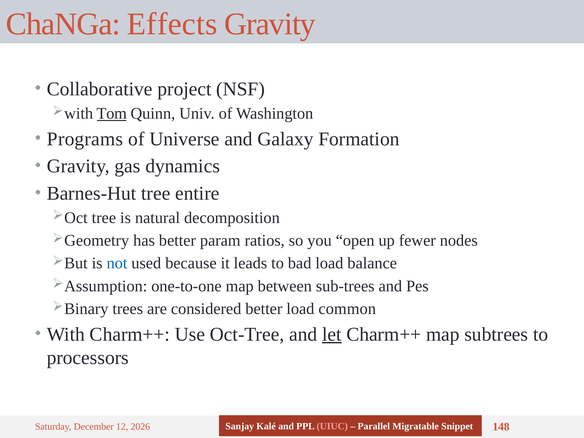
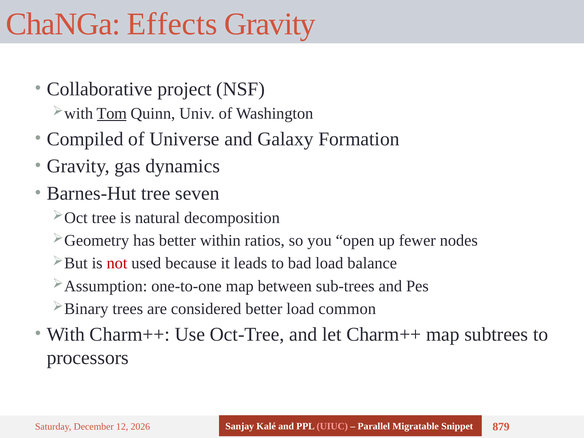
Programs: Programs -> Compiled (85, 139)
entire: entire -> seven (197, 193)
param: param -> within (220, 241)
not colour: blue -> red (117, 263)
let underline: present -> none (332, 334)
148: 148 -> 879 (501, 427)
